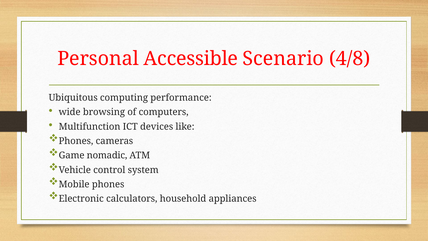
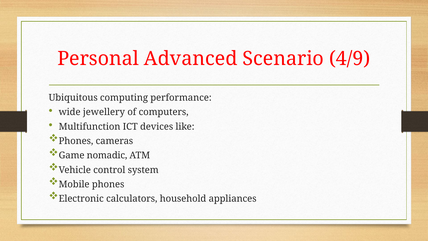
Accessible: Accessible -> Advanced (191, 59)
4/8: 4/8 -> 4/9 (350, 59)
browsing: browsing -> jewellery (104, 112)
